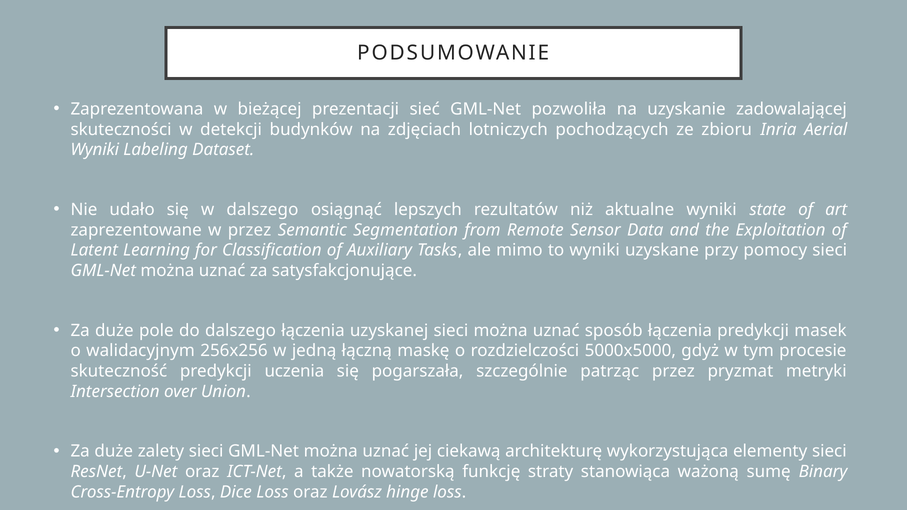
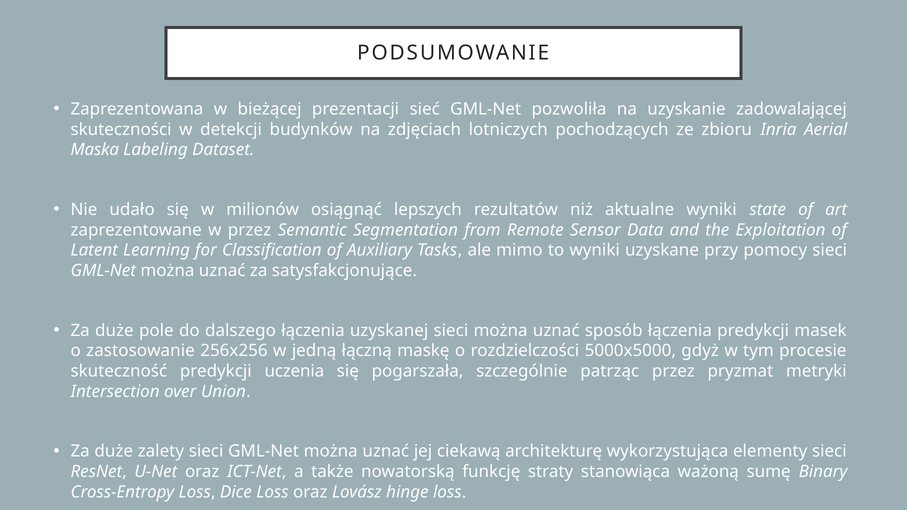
Wyniki: Wyniki -> Maska (95, 150)
w dalszego: dalszego -> milionów (263, 210)
walidacyjnym: walidacyjnym -> zastosowanie (141, 351)
